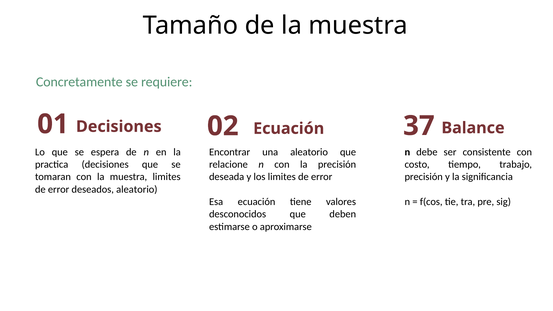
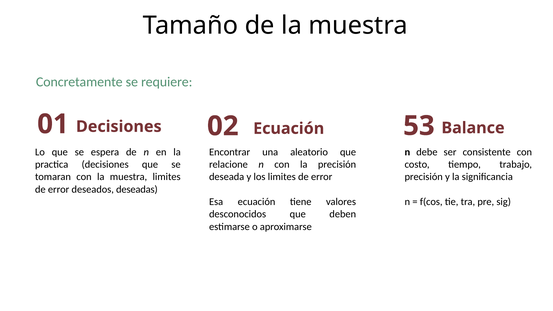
37: 37 -> 53 (419, 126)
deseados aleatorio: aleatorio -> deseadas (137, 189)
